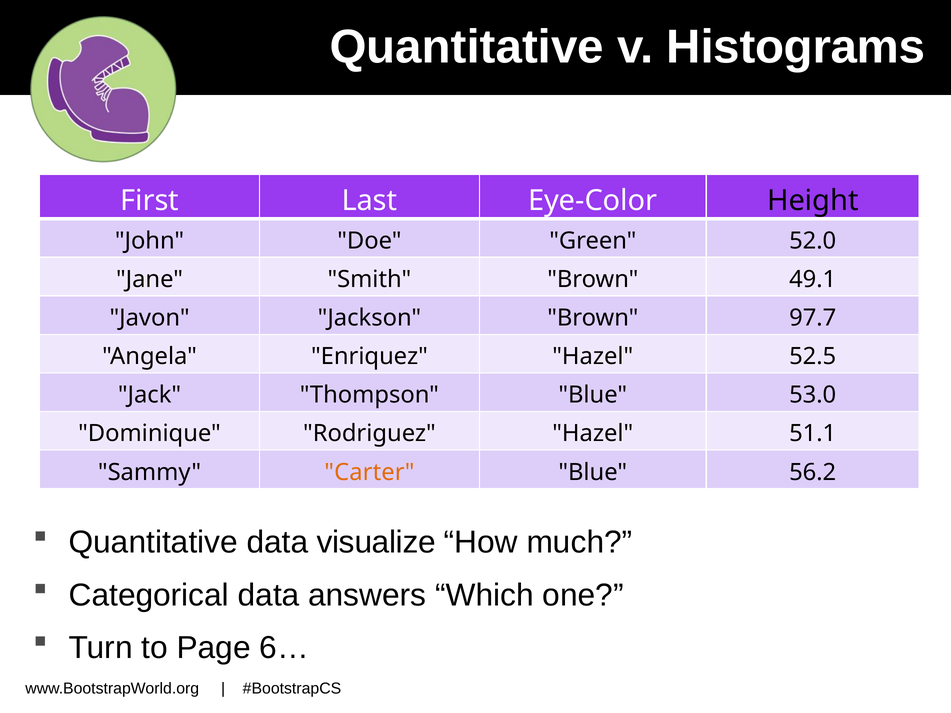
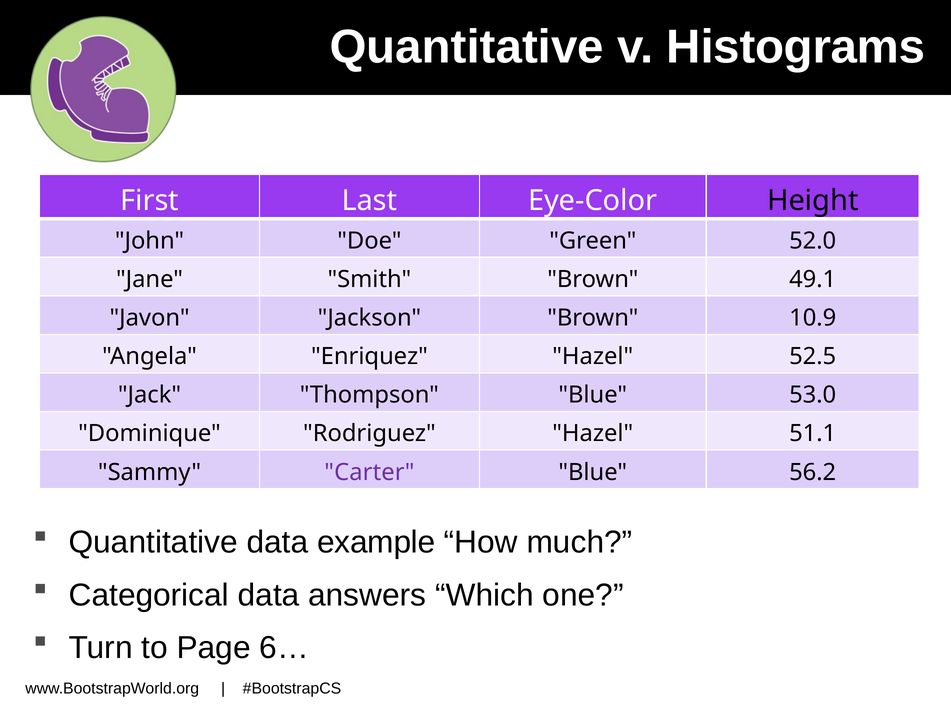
97.7: 97.7 -> 10.9 (813, 318)
Carter colour: orange -> purple (369, 472)
visualize: visualize -> example (376, 543)
